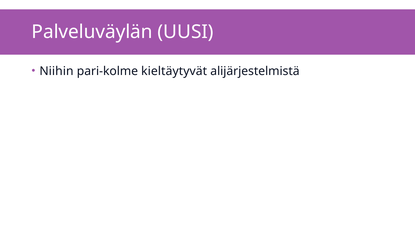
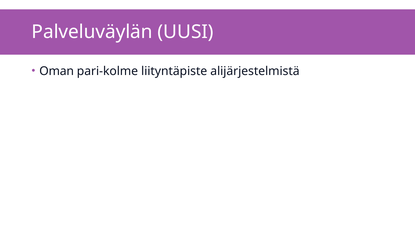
Niihin: Niihin -> Oman (57, 71)
kieltäytyvät: kieltäytyvät -> liityntäpiste (174, 71)
